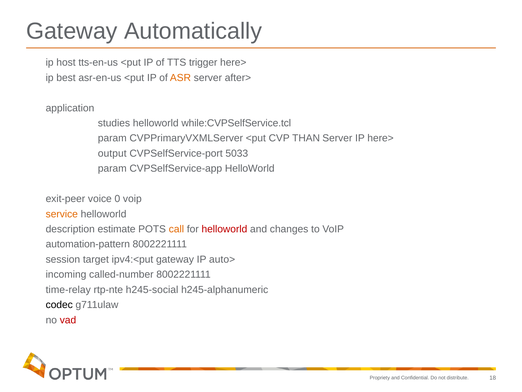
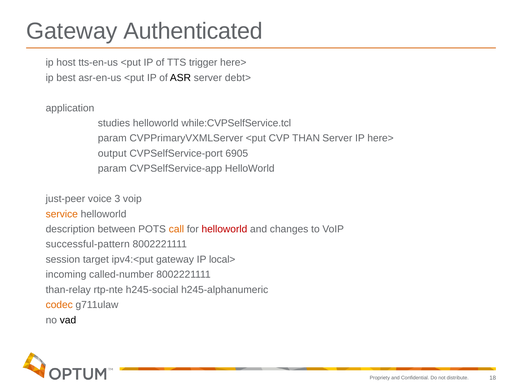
Automatically: Automatically -> Authenticated (193, 31)
ASR colour: orange -> black (180, 78)
after>: after> -> debt> (238, 78)
5033: 5033 -> 6905 (237, 153)
exit-peer: exit-peer -> just-peer (65, 199)
0: 0 -> 3 (117, 199)
estimate: estimate -> between (117, 229)
automation-pattern: automation-pattern -> successful-pattern (88, 244)
auto>: auto> -> local> (222, 259)
time-relay: time-relay -> than-relay (68, 289)
codec colour: black -> orange (59, 304)
vad colour: red -> black (68, 320)
